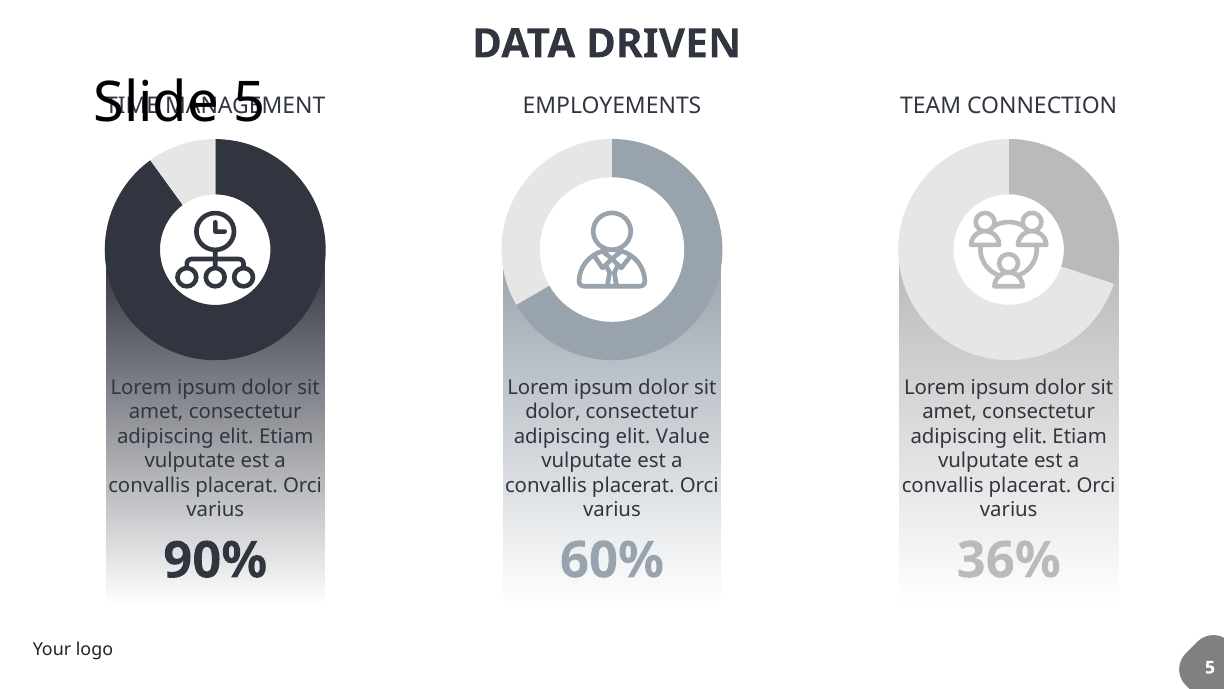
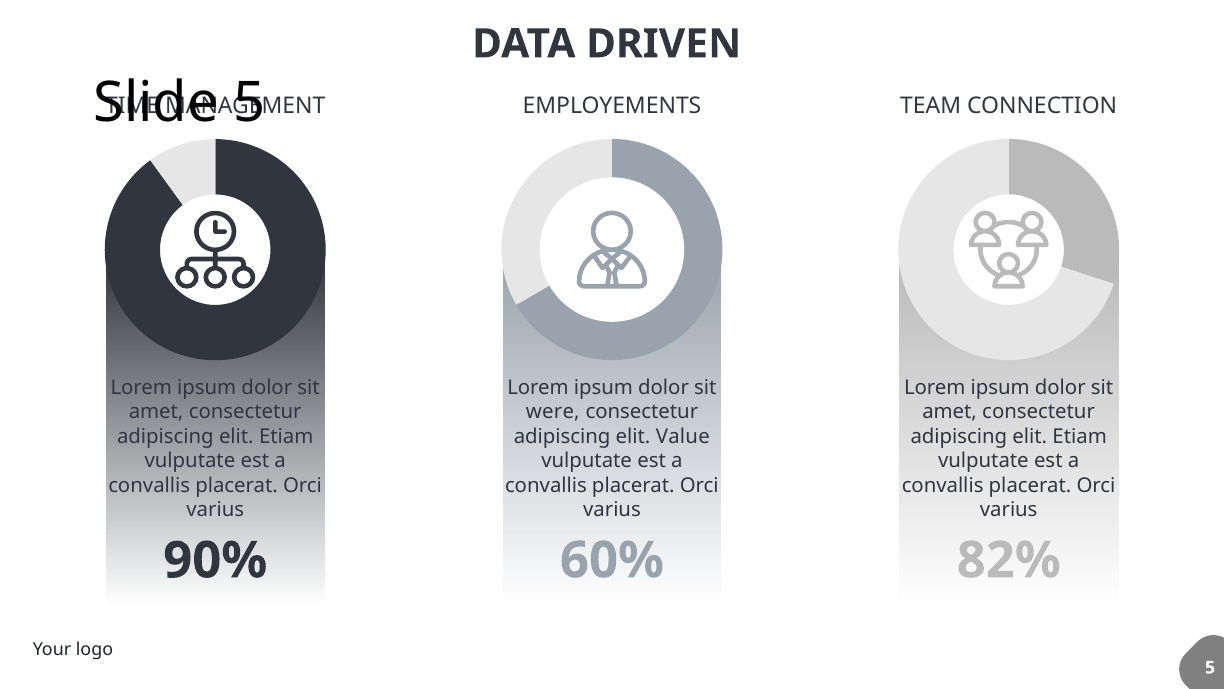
dolor: dolor -> were (553, 412)
36%: 36% -> 82% (1009, 560)
